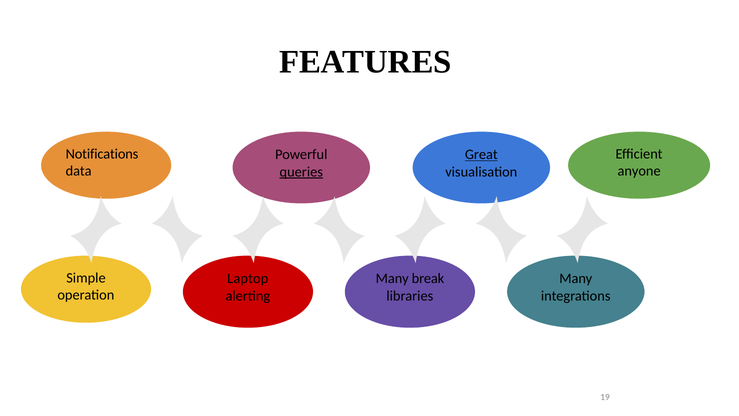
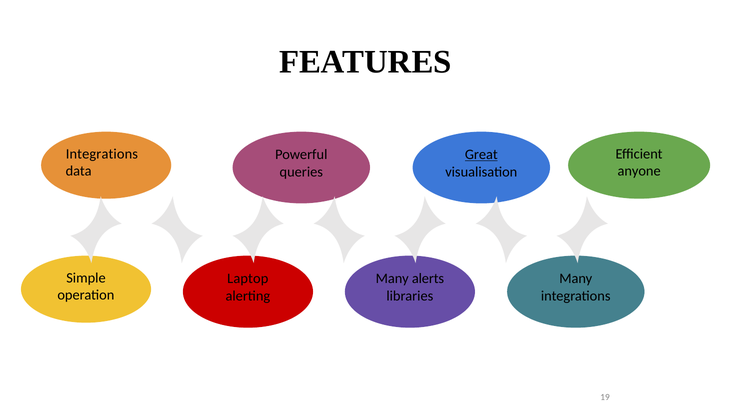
Notifications: Notifications -> Integrations (102, 154)
queries underline: present -> none (301, 172)
break: break -> alerts (428, 278)
